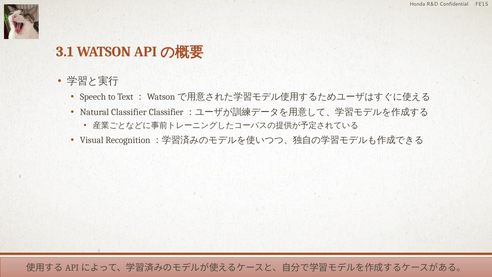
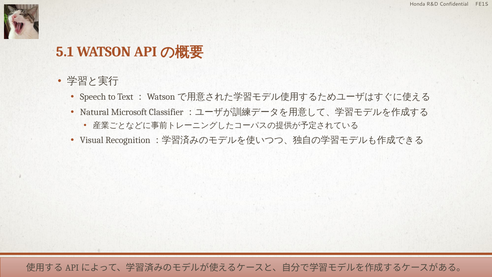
3.1: 3.1 -> 5.1 (65, 52)
Natural Classifier: Classifier -> Microsoft (129, 112)
